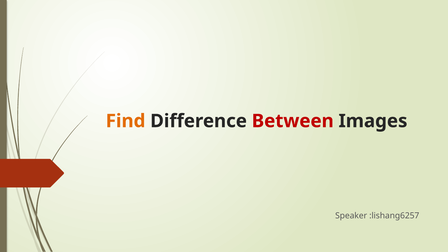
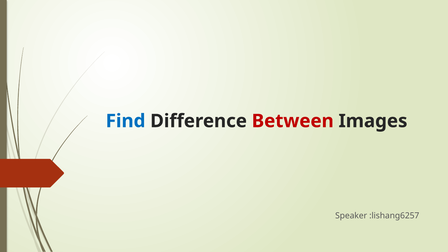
Find colour: orange -> blue (126, 121)
